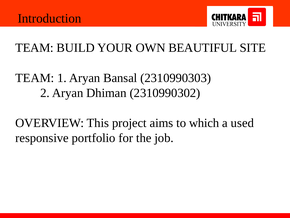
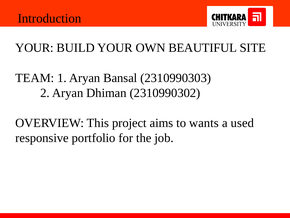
TEAM: TEAM -> YOUR (34, 48)
which: which -> wants (204, 123)
